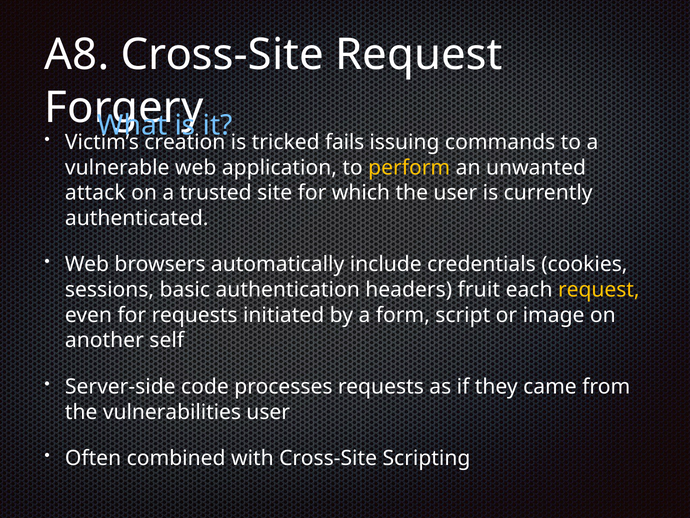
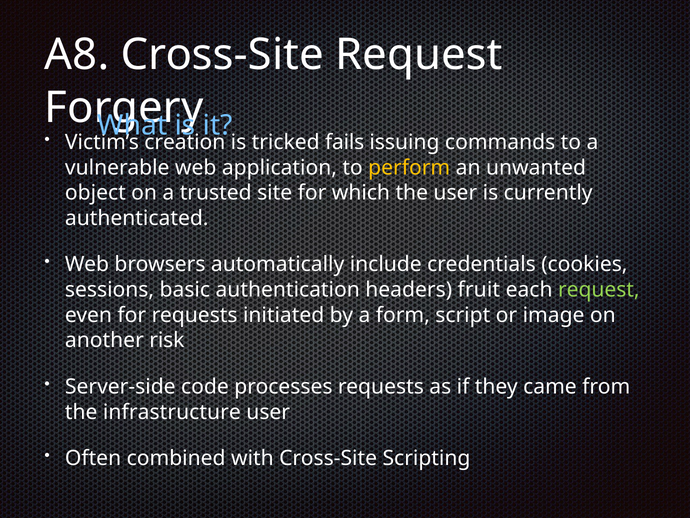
attack: attack -> object (95, 193)
request colour: yellow -> light green (599, 290)
self: self -> risk (167, 340)
vulnerabilities: vulnerabilities -> infrastructure (172, 412)
